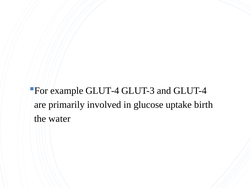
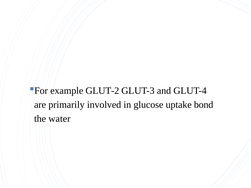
example GLUT-4: GLUT-4 -> GLUT-2 (102, 91)
birth: birth -> bond (204, 105)
